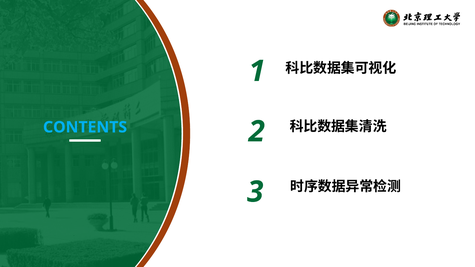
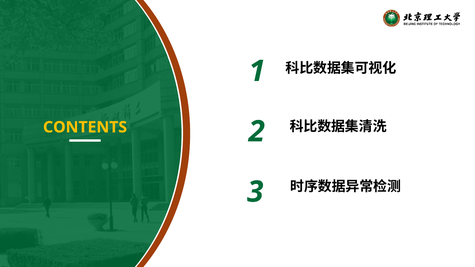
CONTENTS colour: light blue -> yellow (85, 127)
